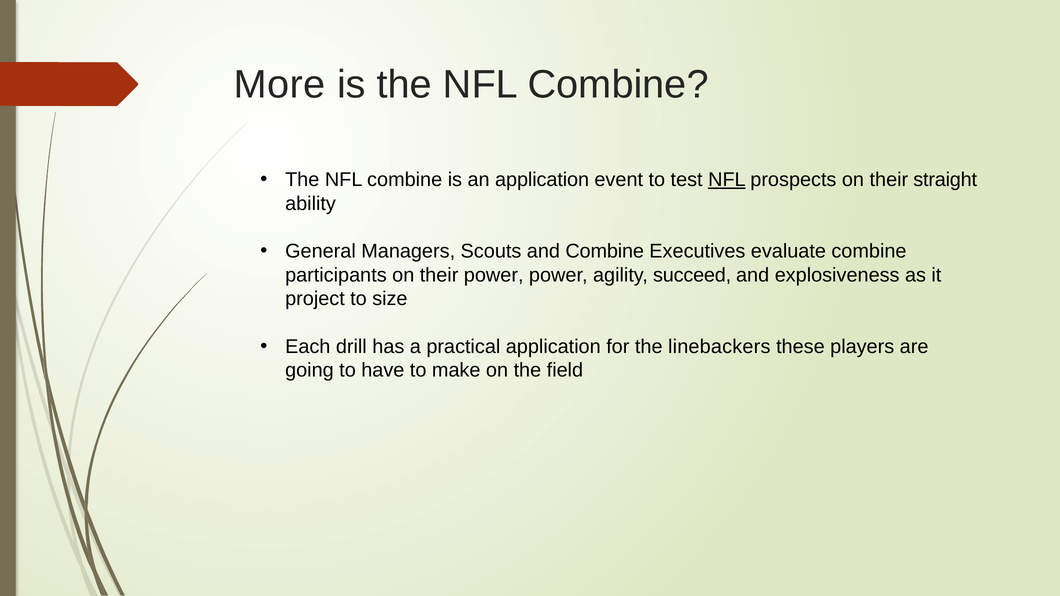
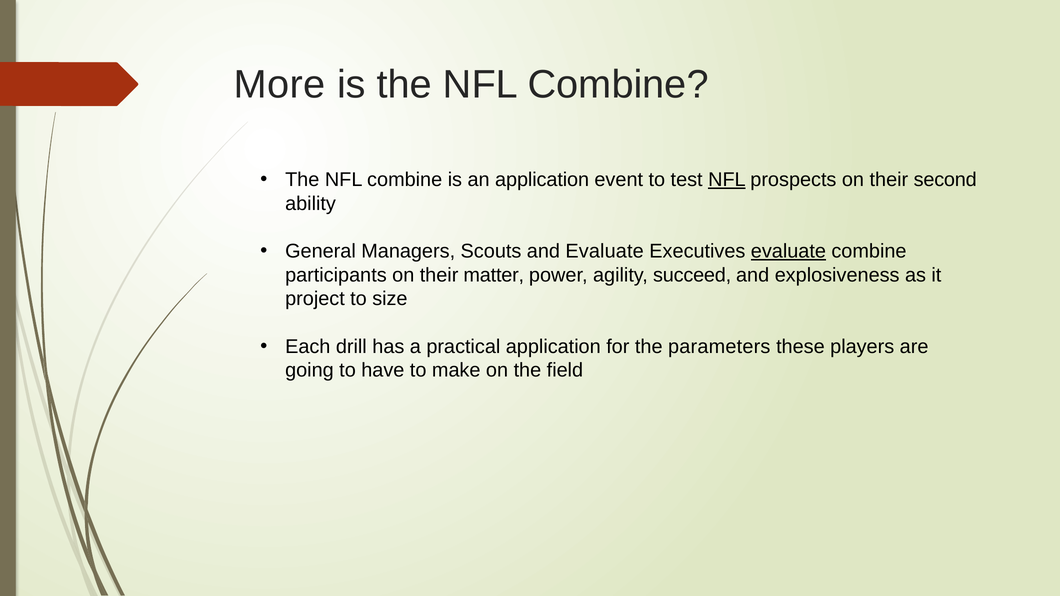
straight: straight -> second (945, 180)
and Combine: Combine -> Evaluate (605, 251)
evaluate underline: none -> present (788, 251)
their power: power -> matter (494, 275)
linebackers: linebackers -> parameters (719, 347)
